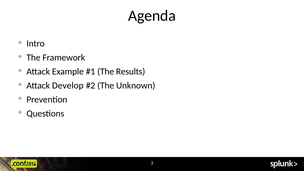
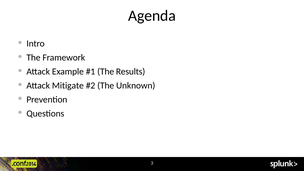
Develop: Develop -> Mitigate (68, 86)
